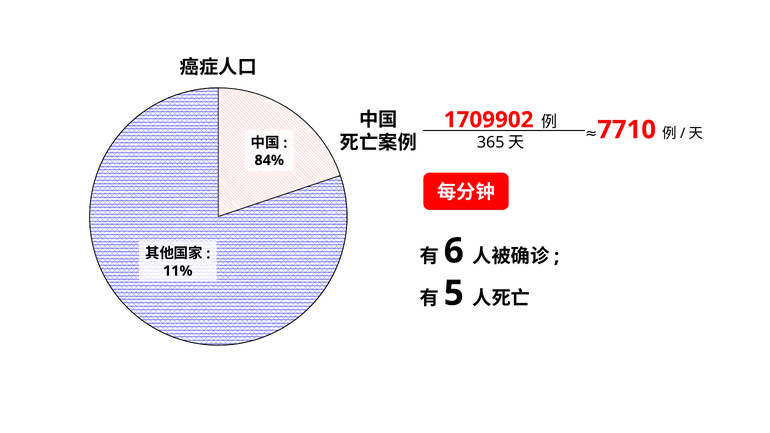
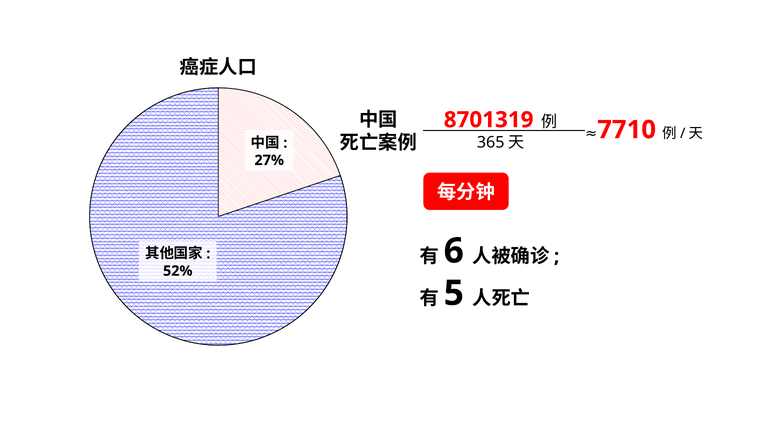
1709902: 1709902 -> 8701319 (489, 120)
84%: 84% -> 27% (269, 160)
11%: 11% -> 52% (178, 271)
